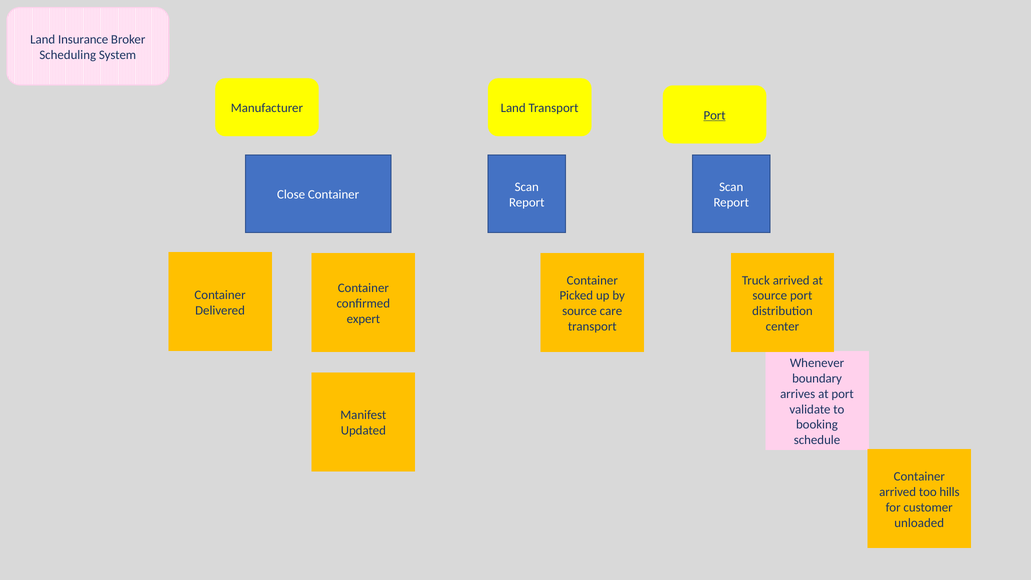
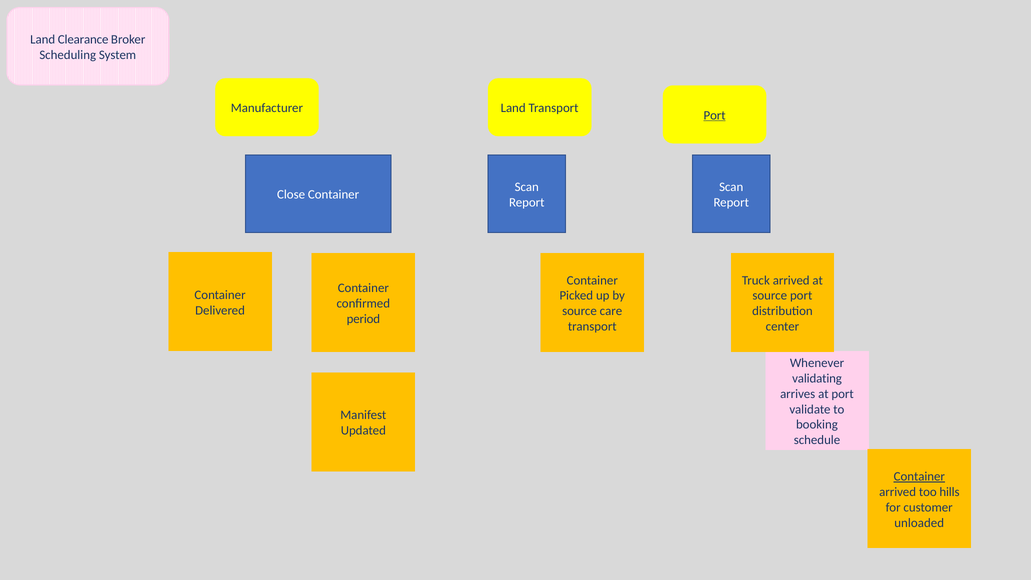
Insurance: Insurance -> Clearance (83, 39)
expert: expert -> period (363, 319)
boundary: boundary -> validating (817, 378)
Container underline: none -> present (919, 476)
